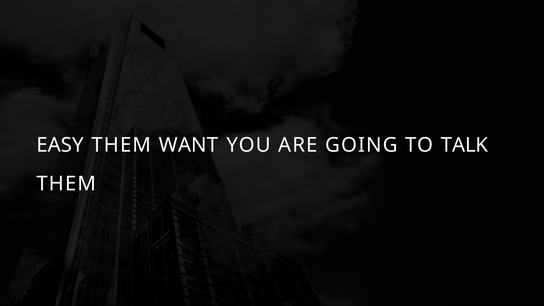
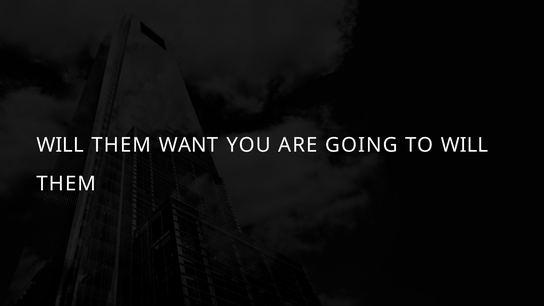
EASY: EASY -> WILL (60, 145)
TO TALK: TALK -> WILL (464, 145)
